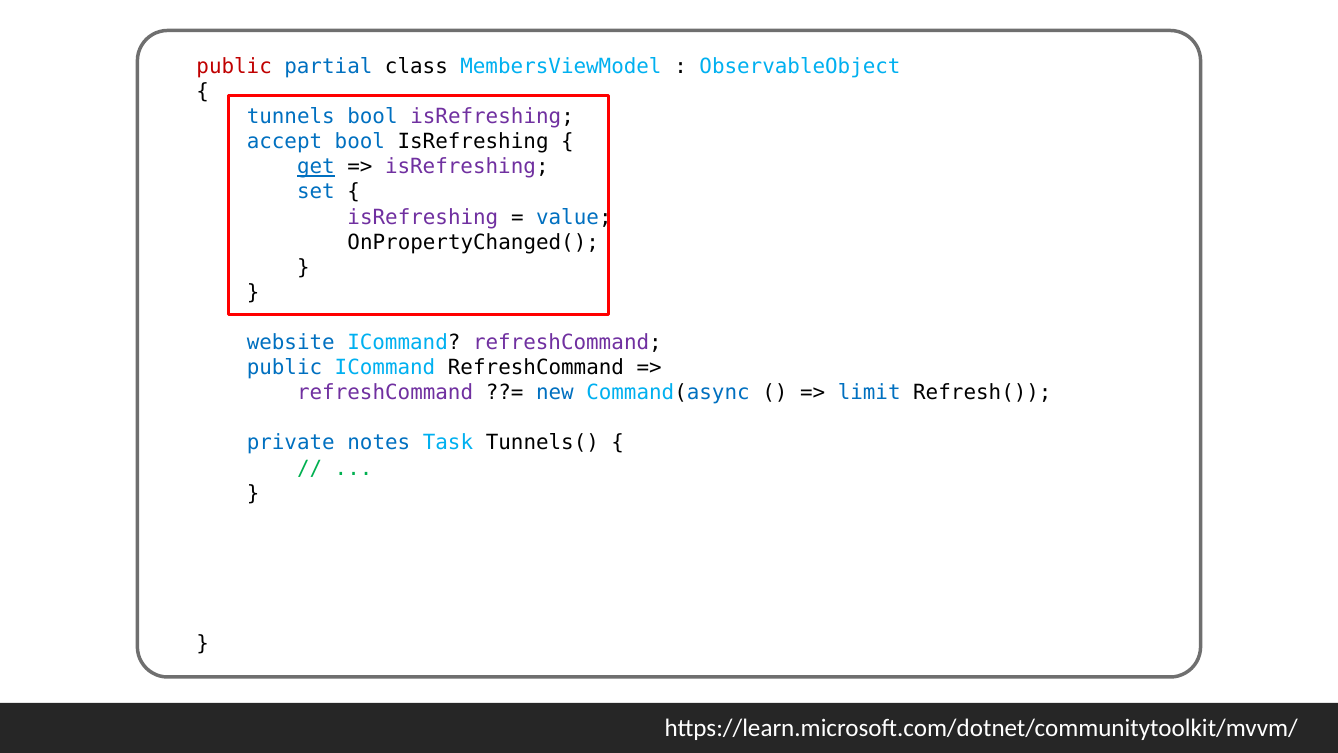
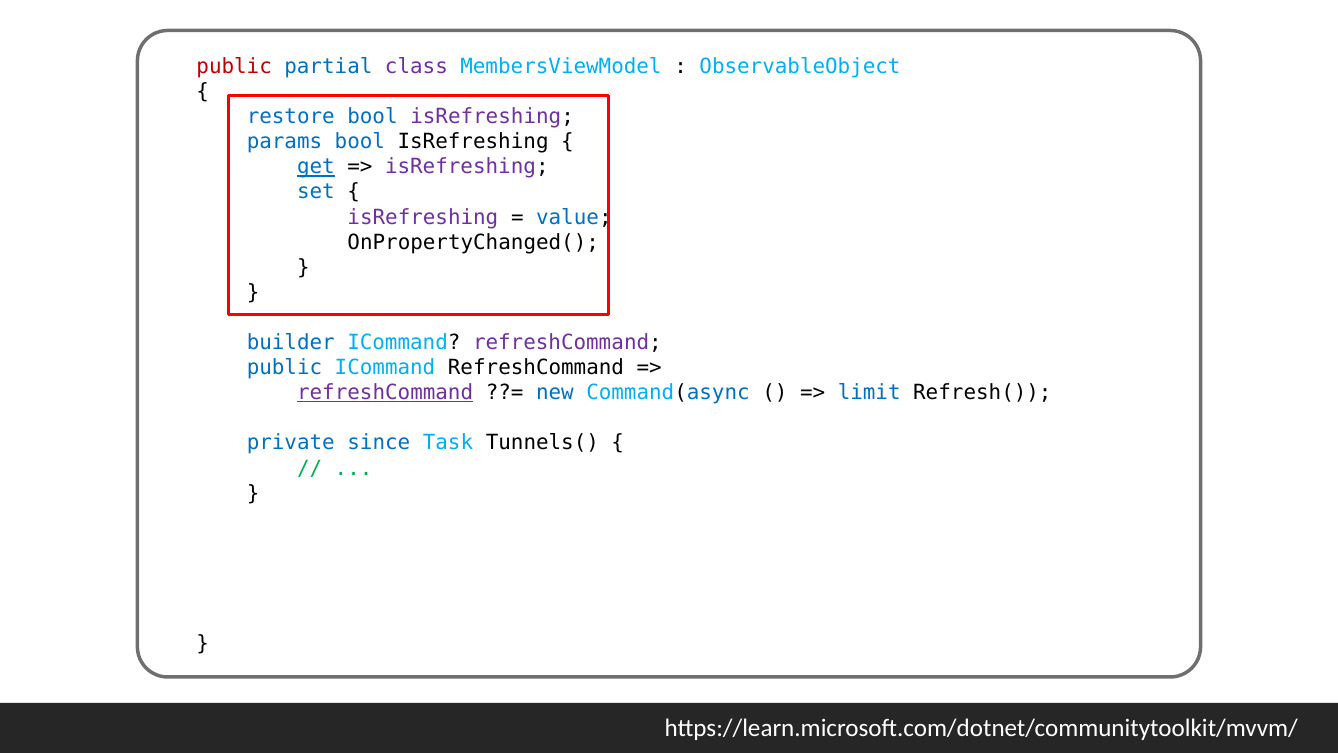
class colour: black -> purple (416, 66)
tunnels: tunnels -> restore (291, 117)
accept: accept -> params (284, 142)
website: website -> builder (291, 342)
refreshCommand underline: none -> present (385, 393)
notes: notes -> since (379, 443)
